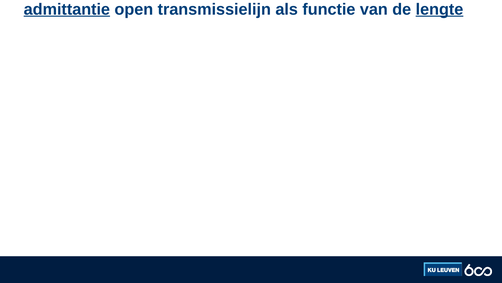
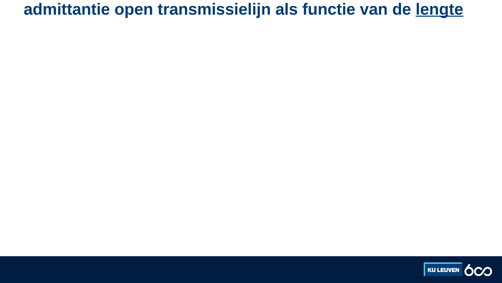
admittantie underline: present -> none (67, 9)
